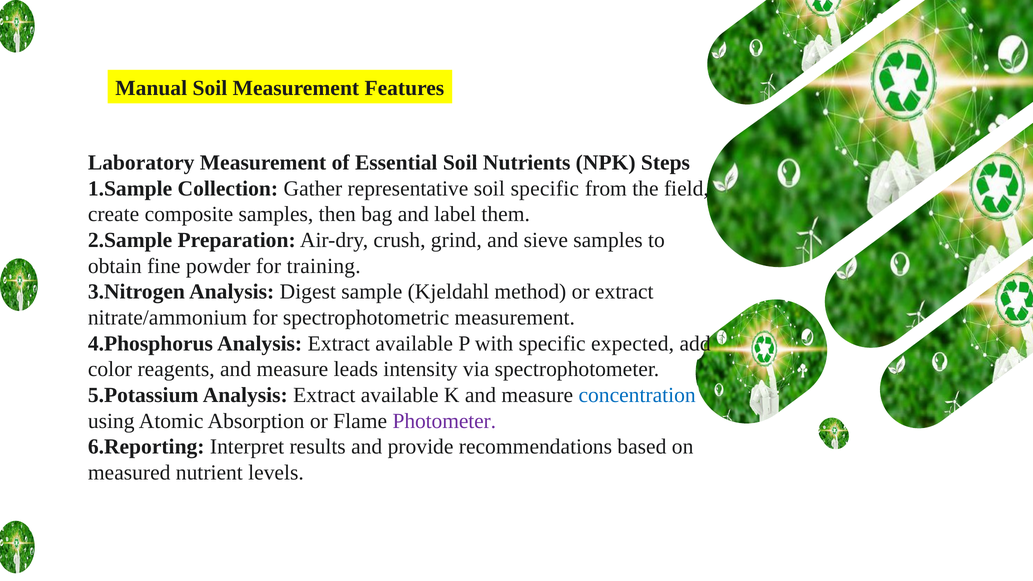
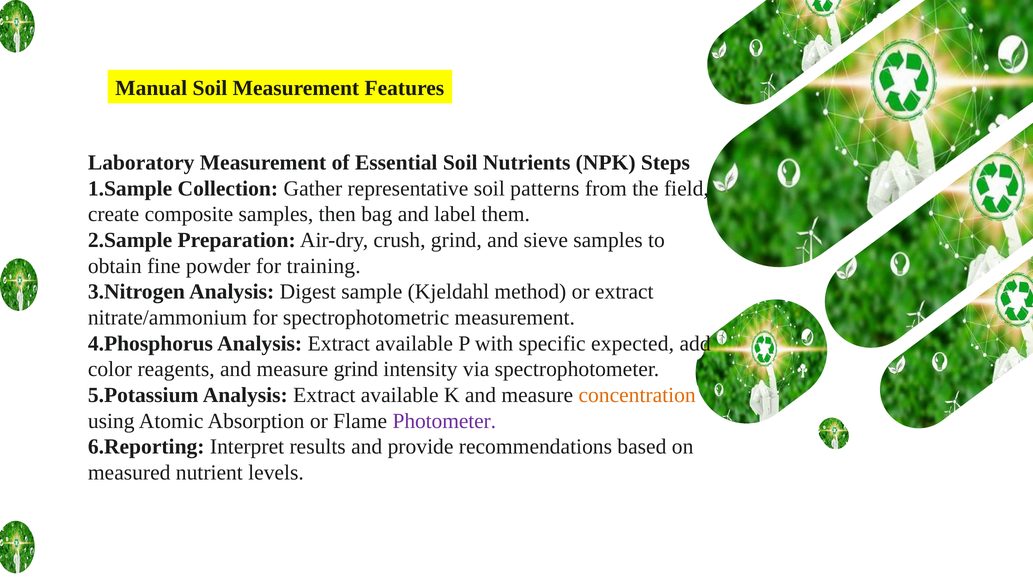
soil specific: specific -> patterns (545, 188)
measure leads: leads -> grind (356, 369)
concentration colour: blue -> orange (637, 395)
